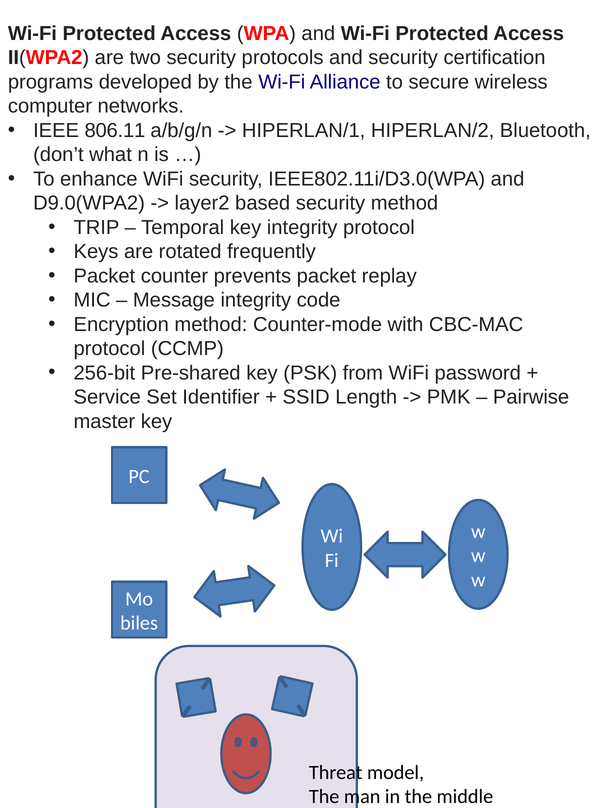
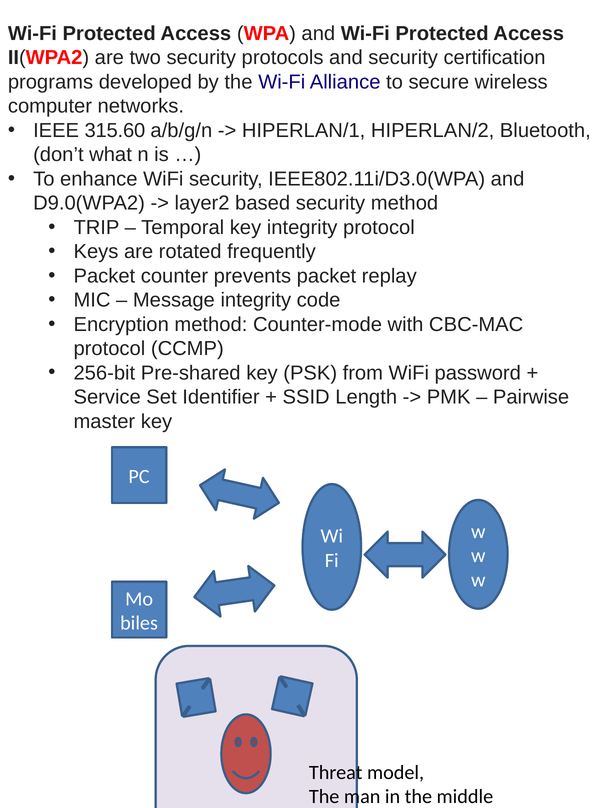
806.11: 806.11 -> 315.60 (115, 131)
